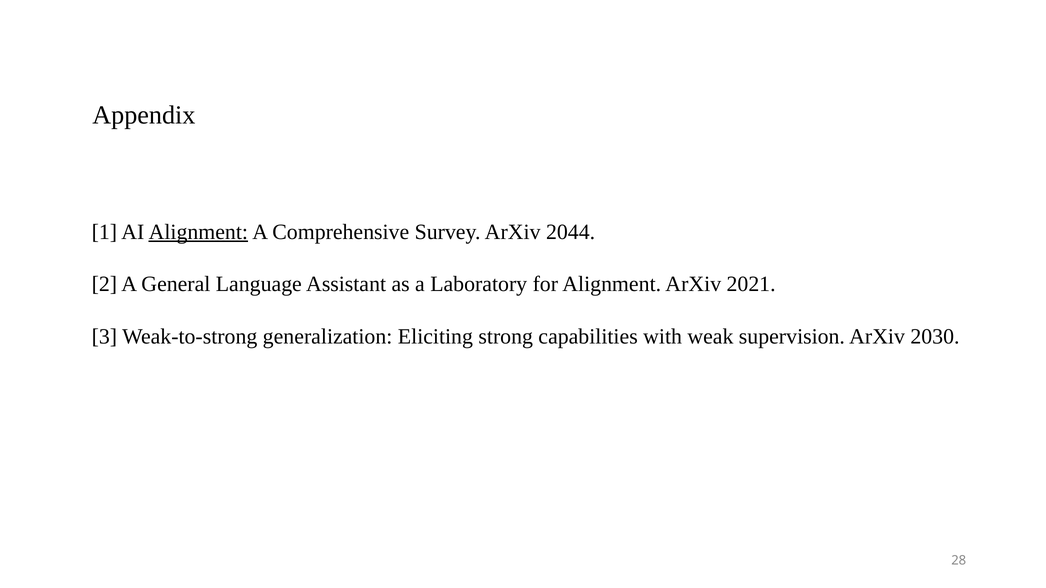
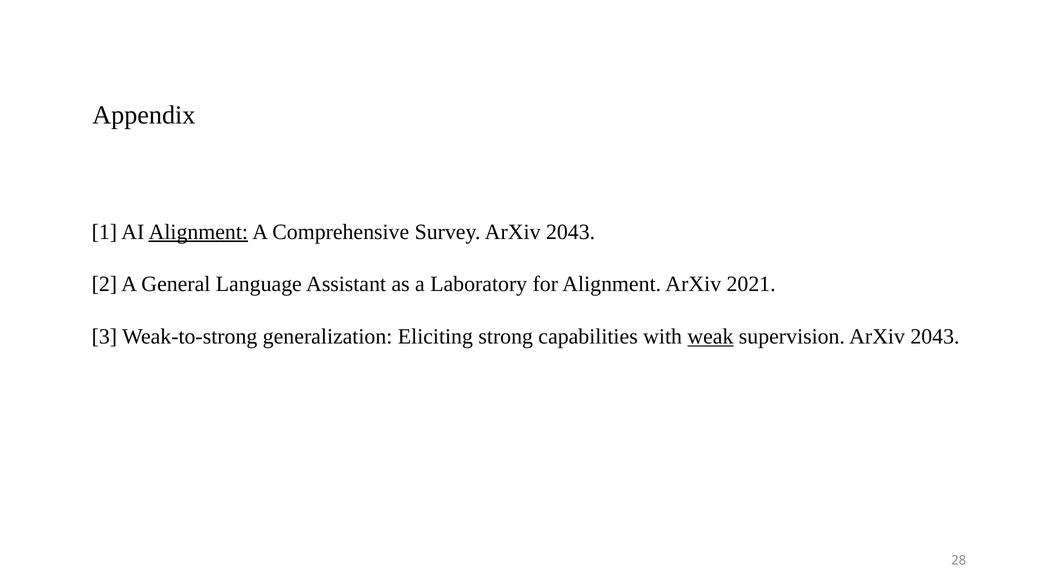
Survey ArXiv 2044: 2044 -> 2043 (571, 232)
weak underline: none -> present (710, 337)
supervision ArXiv 2030: 2030 -> 2043 (935, 337)
